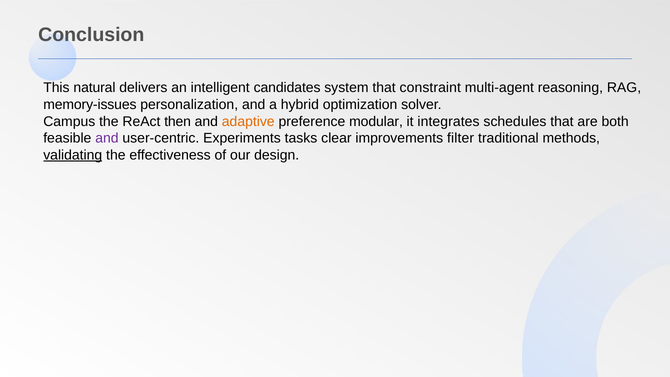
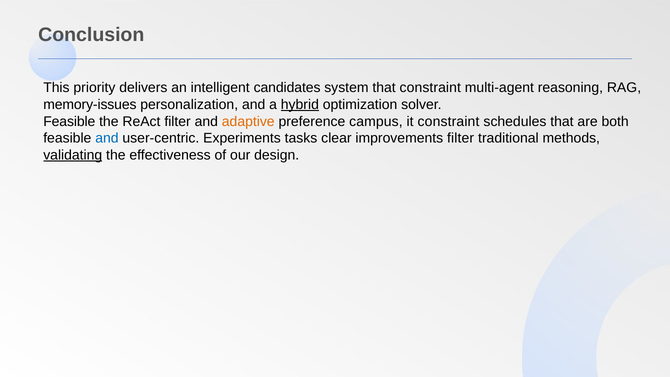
natural: natural -> priority (94, 88)
hybrid underline: none -> present (300, 105)
Campus: Campus -> Feasible (69, 121)
ReAct then: then -> filter (178, 121)
modular: modular -> campus (376, 121)
it integrates: integrates -> constraint (449, 121)
and colour: purple -> blue (107, 138)
